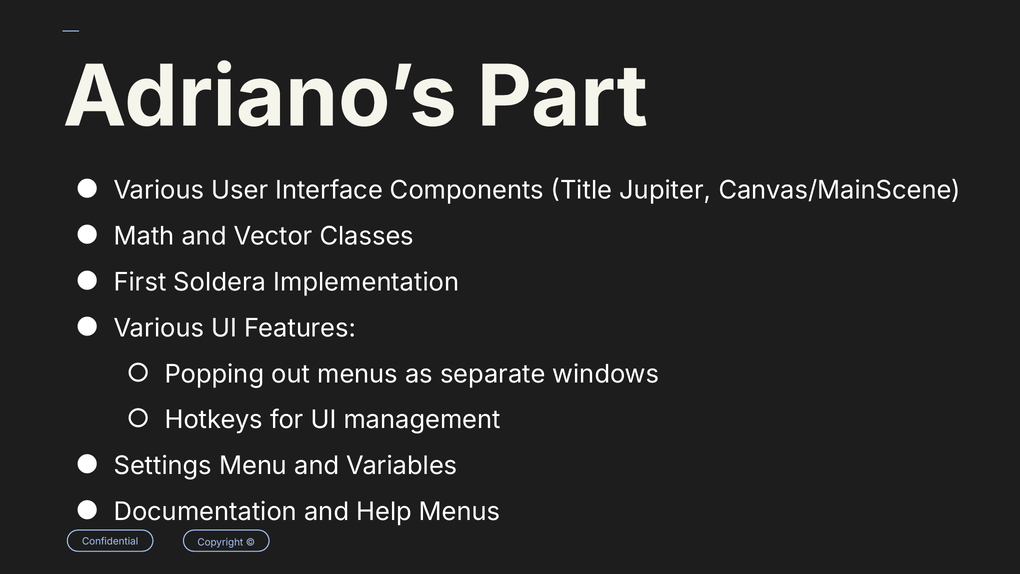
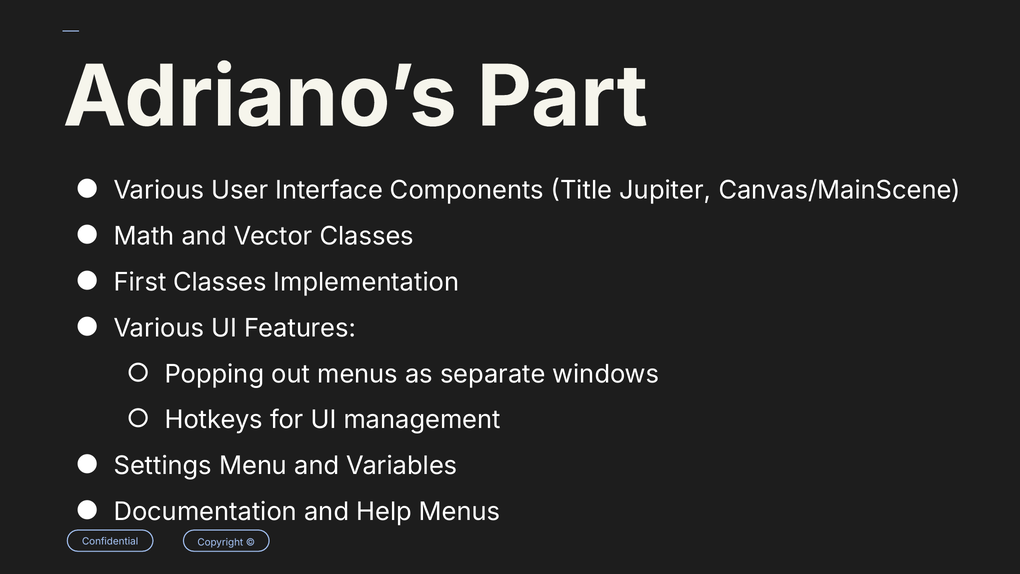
First Soldera: Soldera -> Classes (220, 282)
